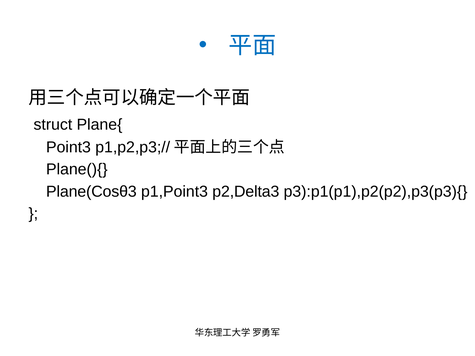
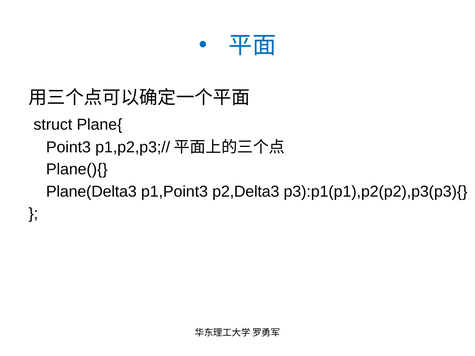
Plane(Cosθ3: Plane(Cosθ3 -> Plane(Delta3 (91, 192)
